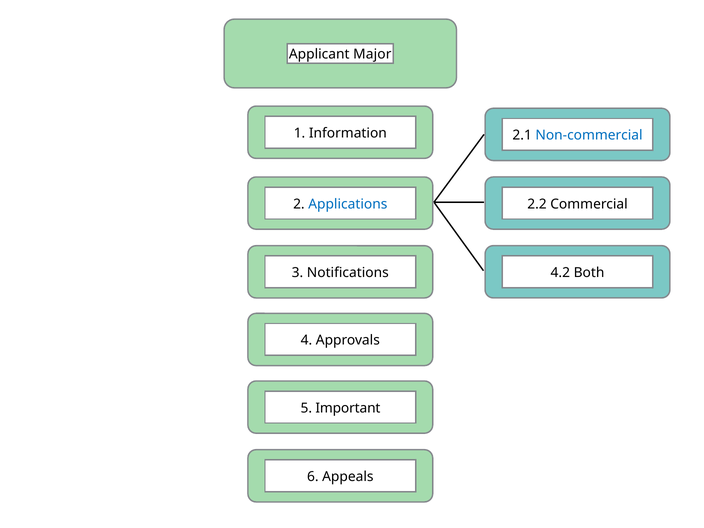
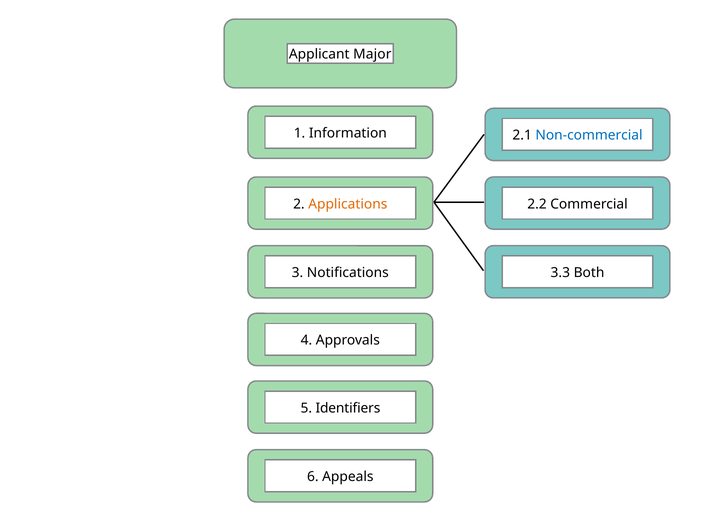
Applications colour: blue -> orange (348, 204)
4.2: 4.2 -> 3.3 (560, 273)
Important: Important -> Identifiers (348, 408)
